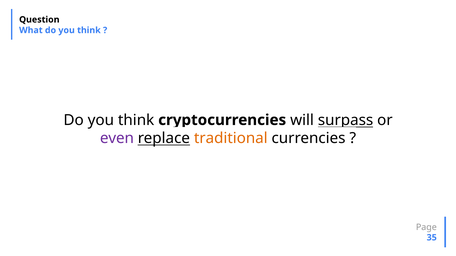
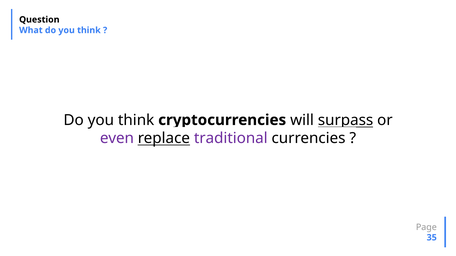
traditional colour: orange -> purple (231, 138)
